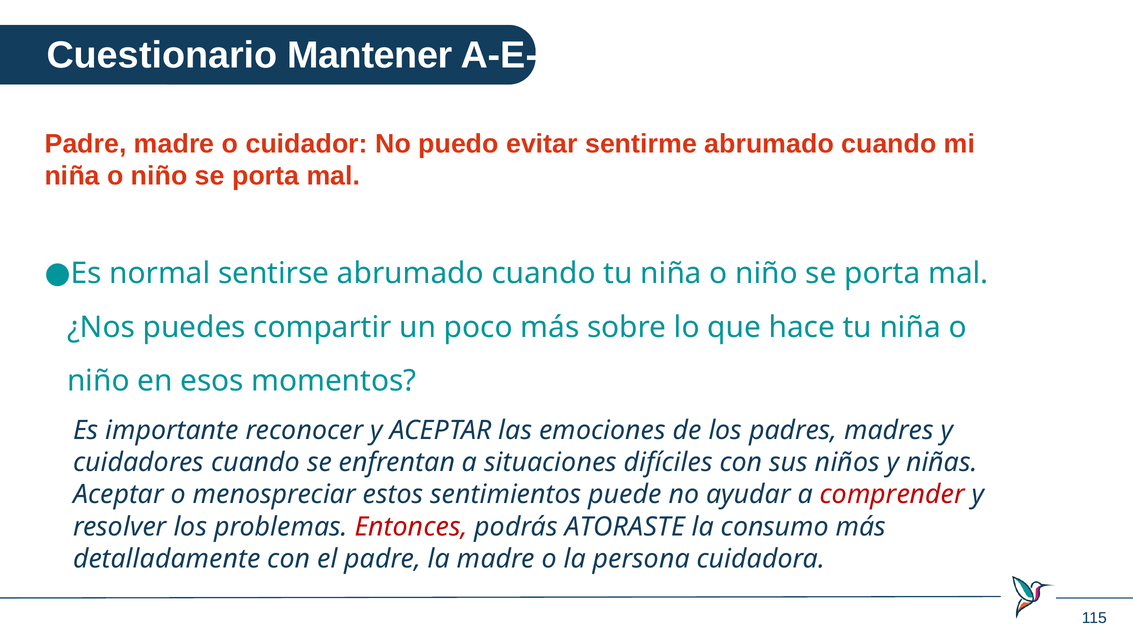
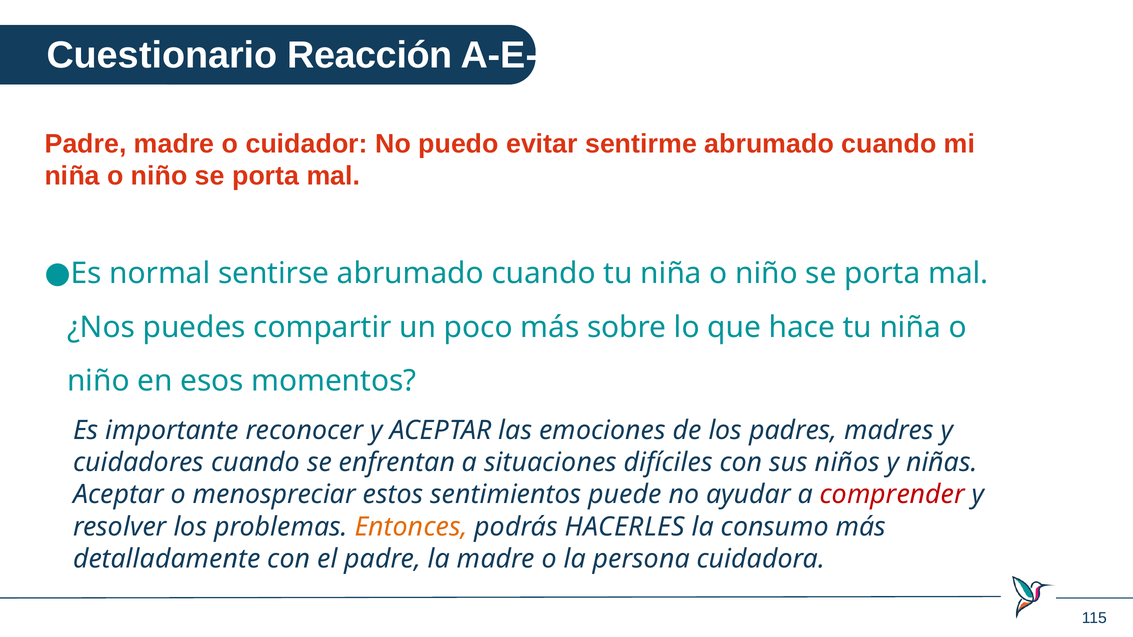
Mantener: Mantener -> Reacción (370, 55)
Entonces colour: red -> orange (411, 527)
ATORASTE: ATORASTE -> HACERLES (625, 527)
